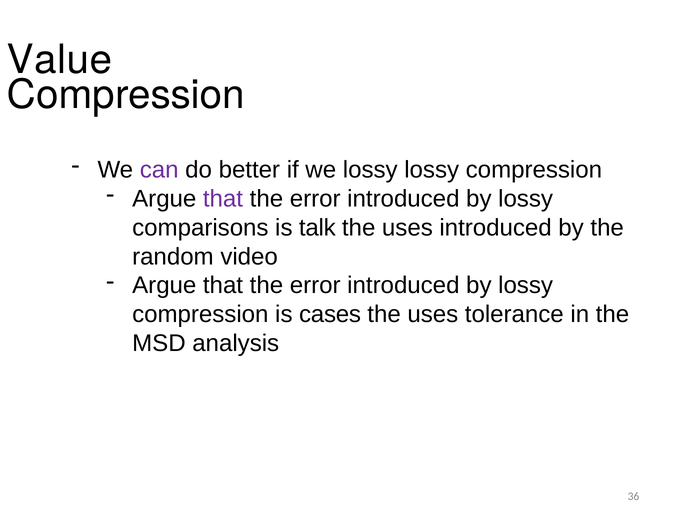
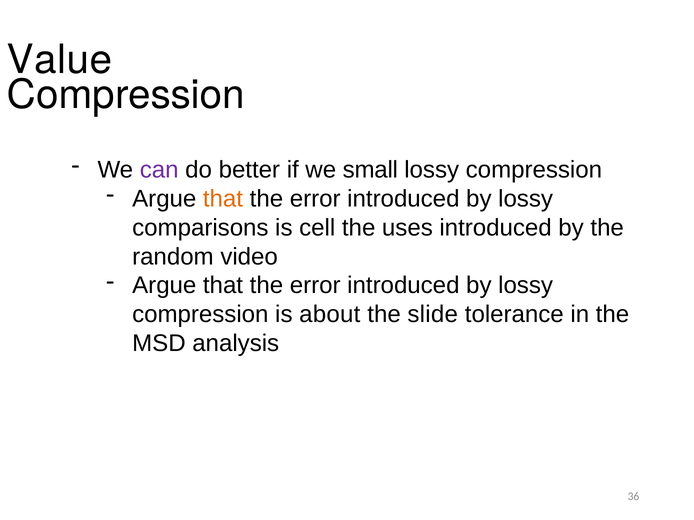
we lossy: lossy -> small (370, 170)
that colour: purple -> orange (223, 199)
talk: talk -> cell (317, 228)
cases: cases -> about (330, 315)
uses: uses -> slide (433, 315)
